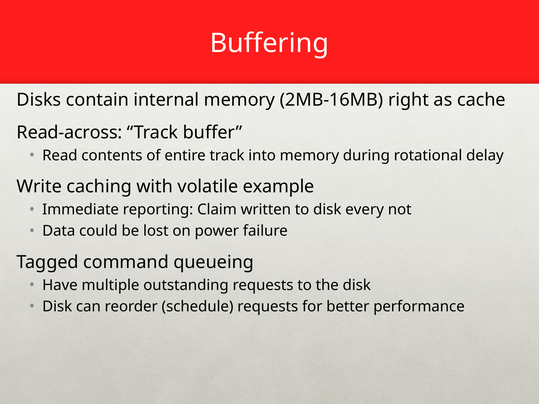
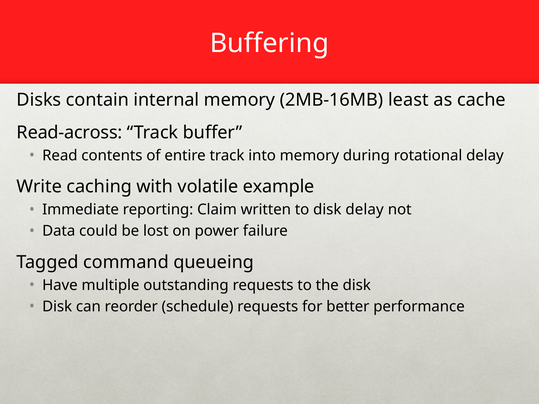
right: right -> least (408, 100)
disk every: every -> delay (365, 210)
